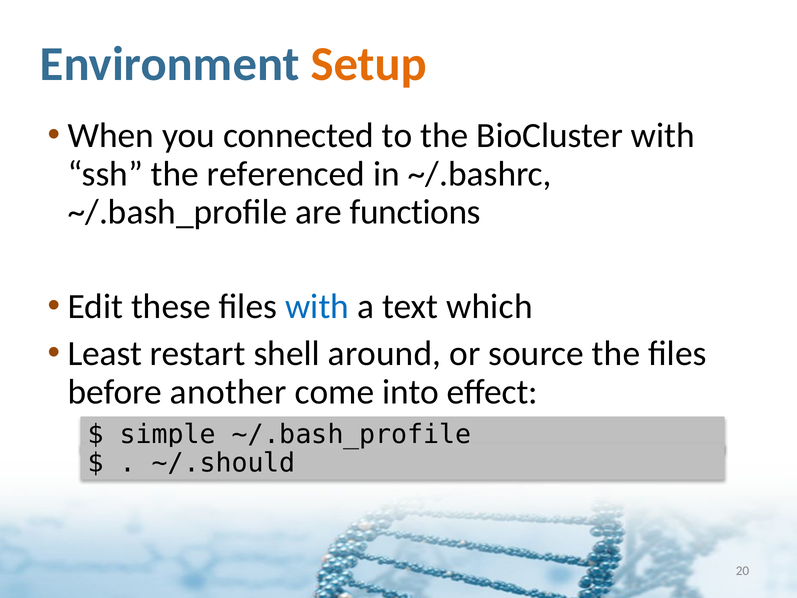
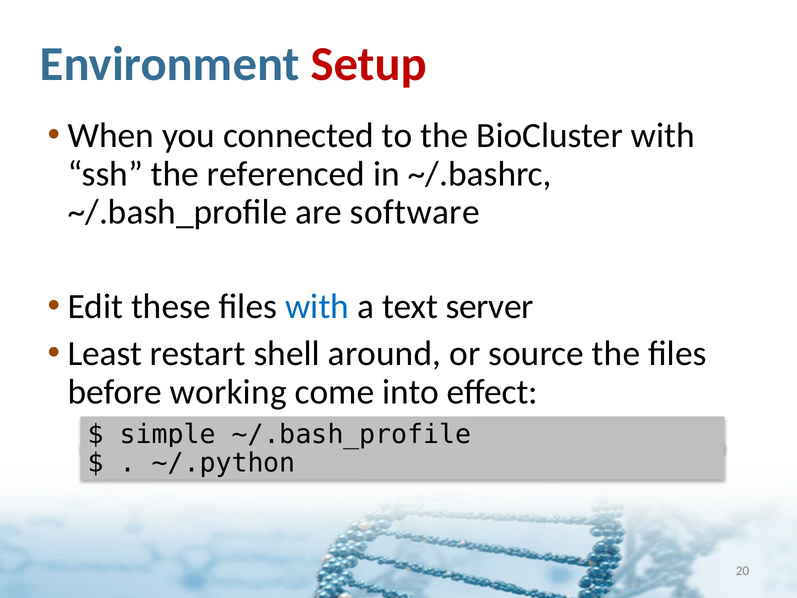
Setup colour: orange -> red (369, 64)
functions: functions -> software (415, 212)
which: which -> server (490, 306)
another: another -> working (228, 392)
~/.should: ~/.should -> ~/.python (224, 463)
